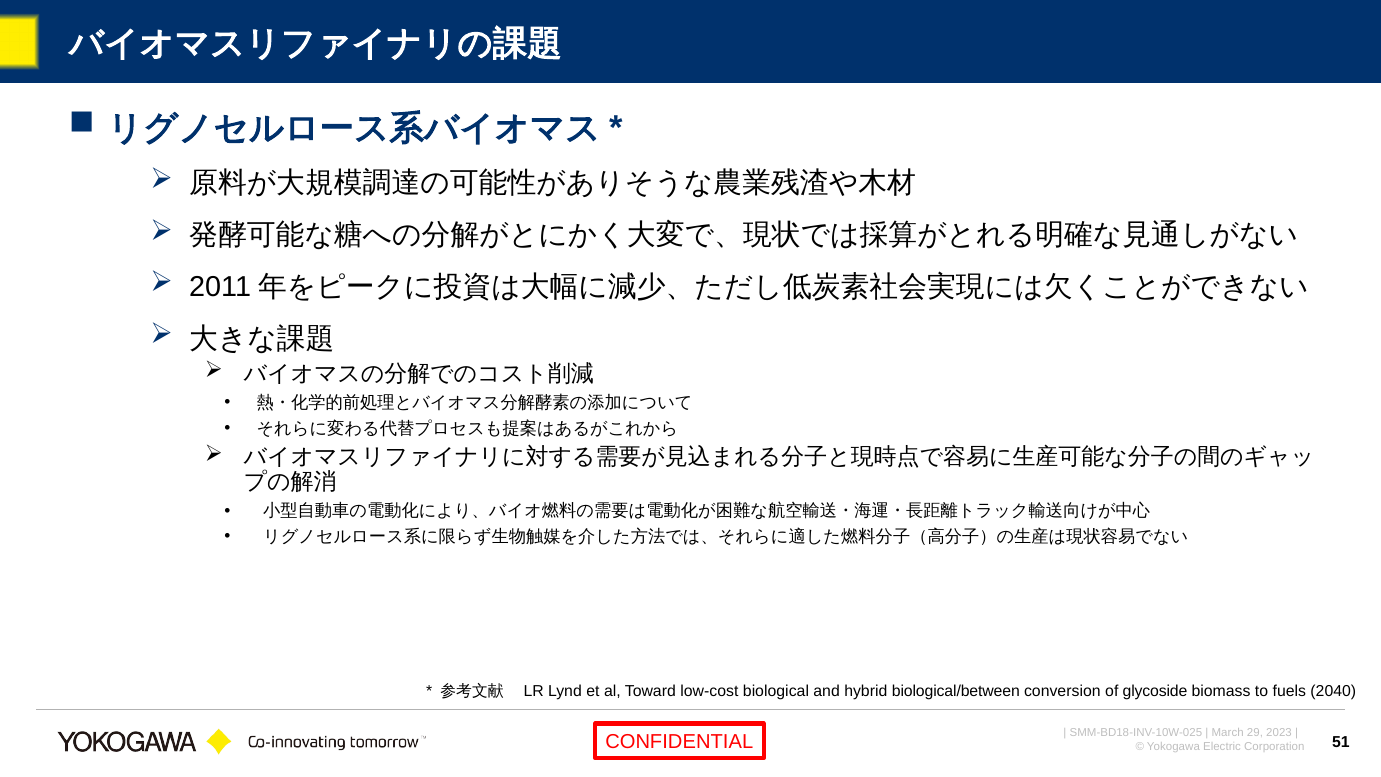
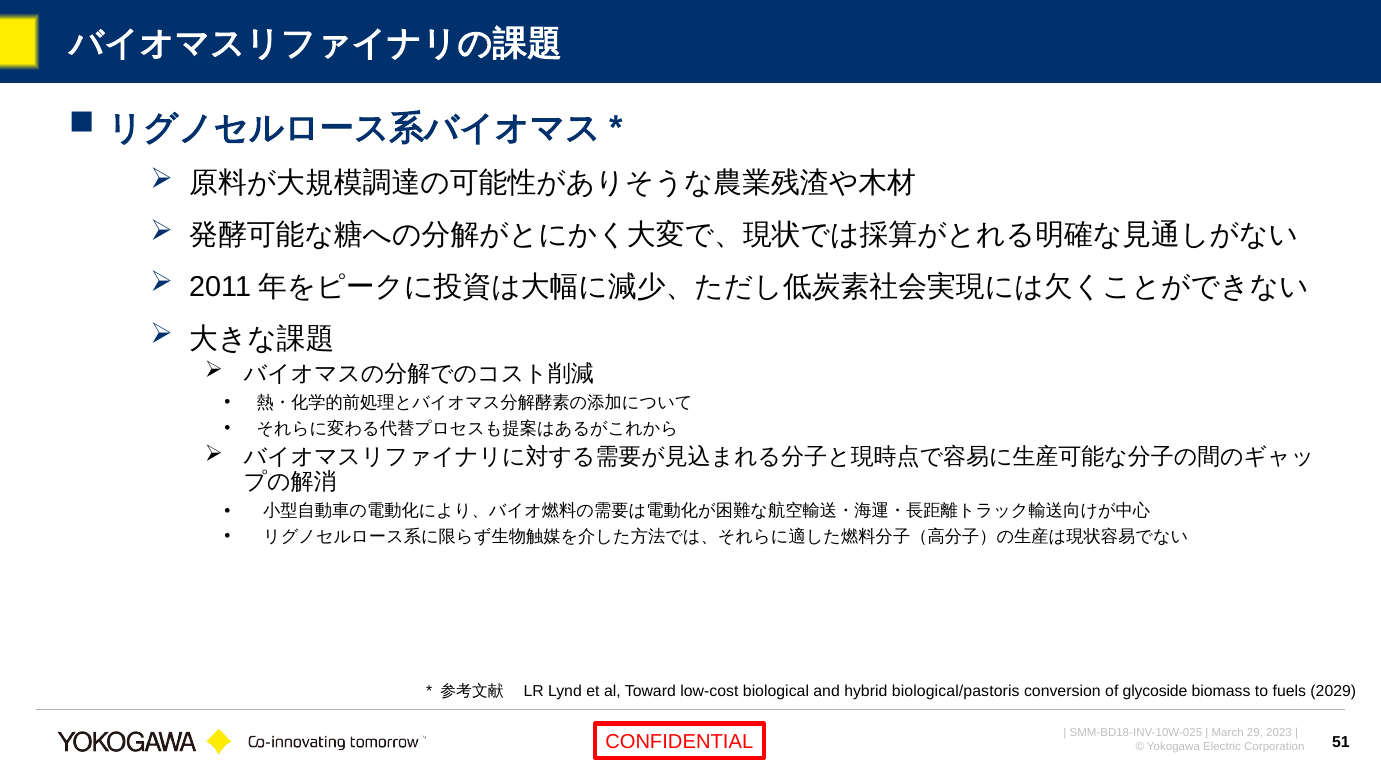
biological/between: biological/between -> biological/pastoris (956, 691)
2040: 2040 -> 2029 (1333, 691)
